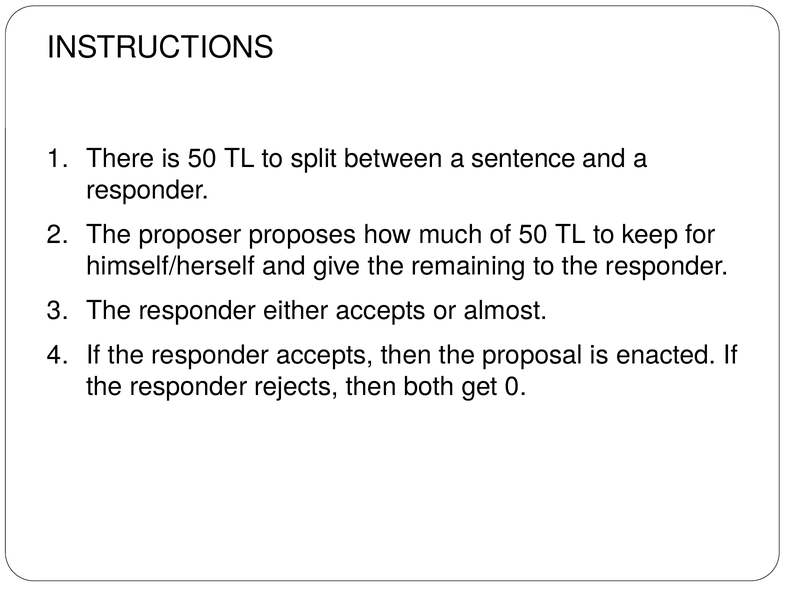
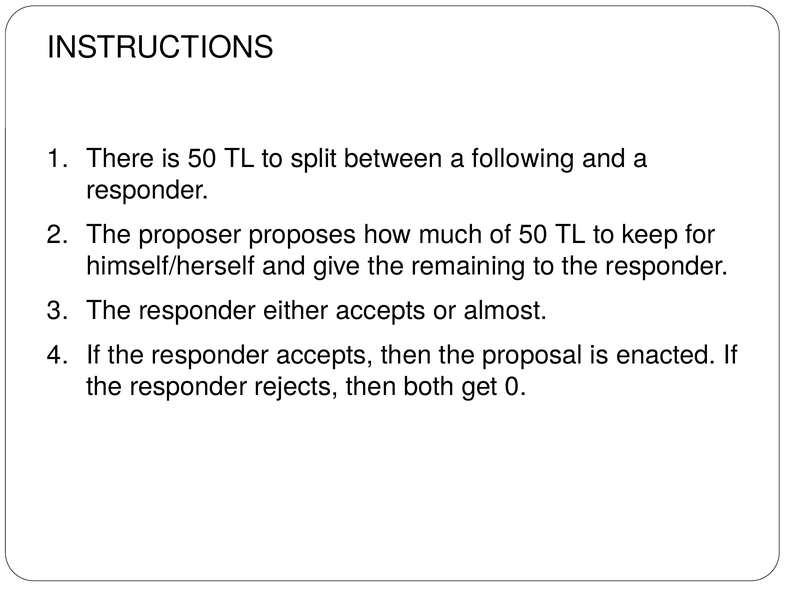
sentence: sentence -> following (523, 159)
